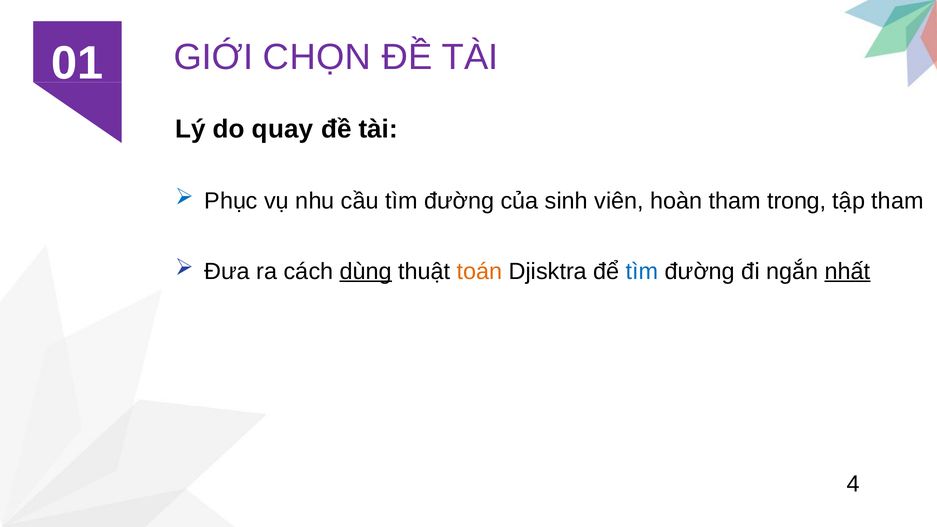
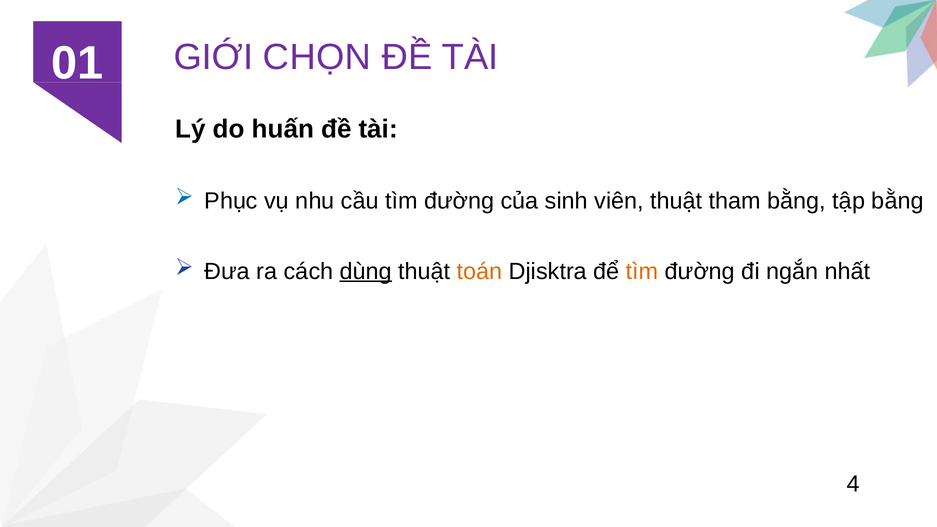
quay: quay -> huấn (283, 129)
viên hoàn: hoàn -> thuật (676, 201)
tham trong: trong -> bằng (797, 201)
tập tham: tham -> bằng (898, 201)
tìm colour: blue -> orange (642, 271)
nhất underline: present -> none (848, 271)
